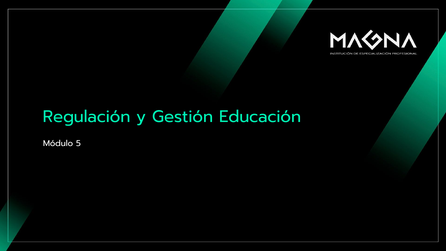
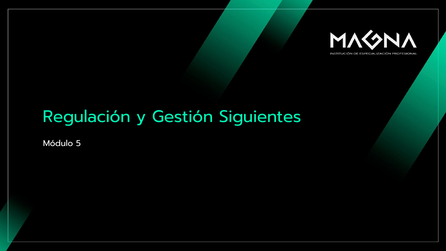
Educación: Educación -> Siguientes (260, 117)
